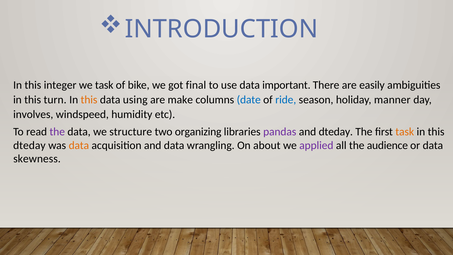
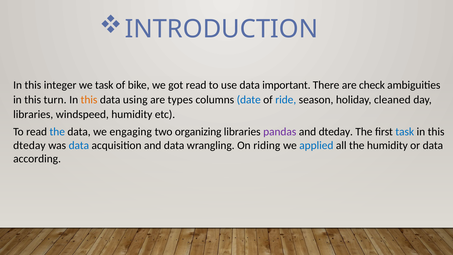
got final: final -> read (196, 85)
easily: easily -> check (372, 85)
make: make -> types (180, 100)
manner: manner -> cleaned (392, 100)
involves: involves -> libraries (33, 114)
the colour: purple -> blue (57, 132)
structure: structure -> engaging (131, 132)
task colour: orange -> blue (405, 132)
data colour: orange -> blue (79, 145)
about: about -> riding (267, 145)
applied colour: purple -> blue (316, 145)
the audience: audience -> humidity (387, 145)
skewness: skewness -> according (37, 159)
